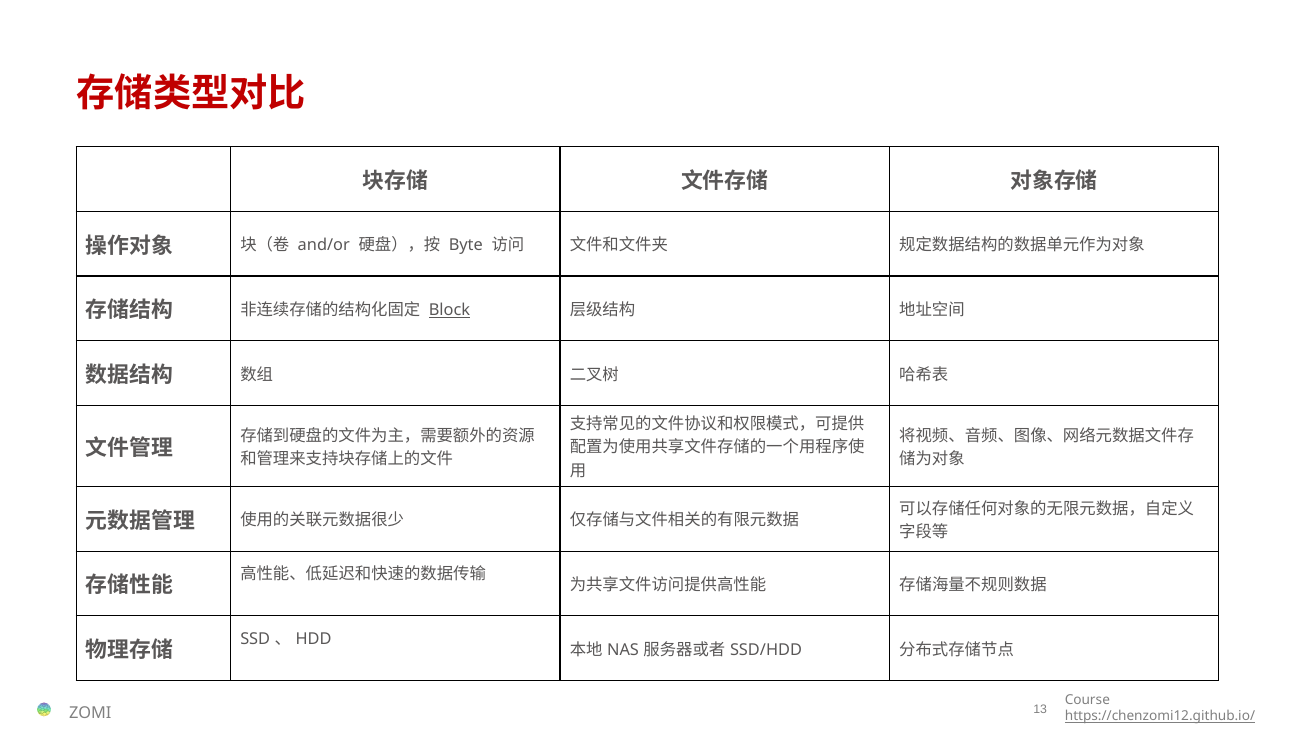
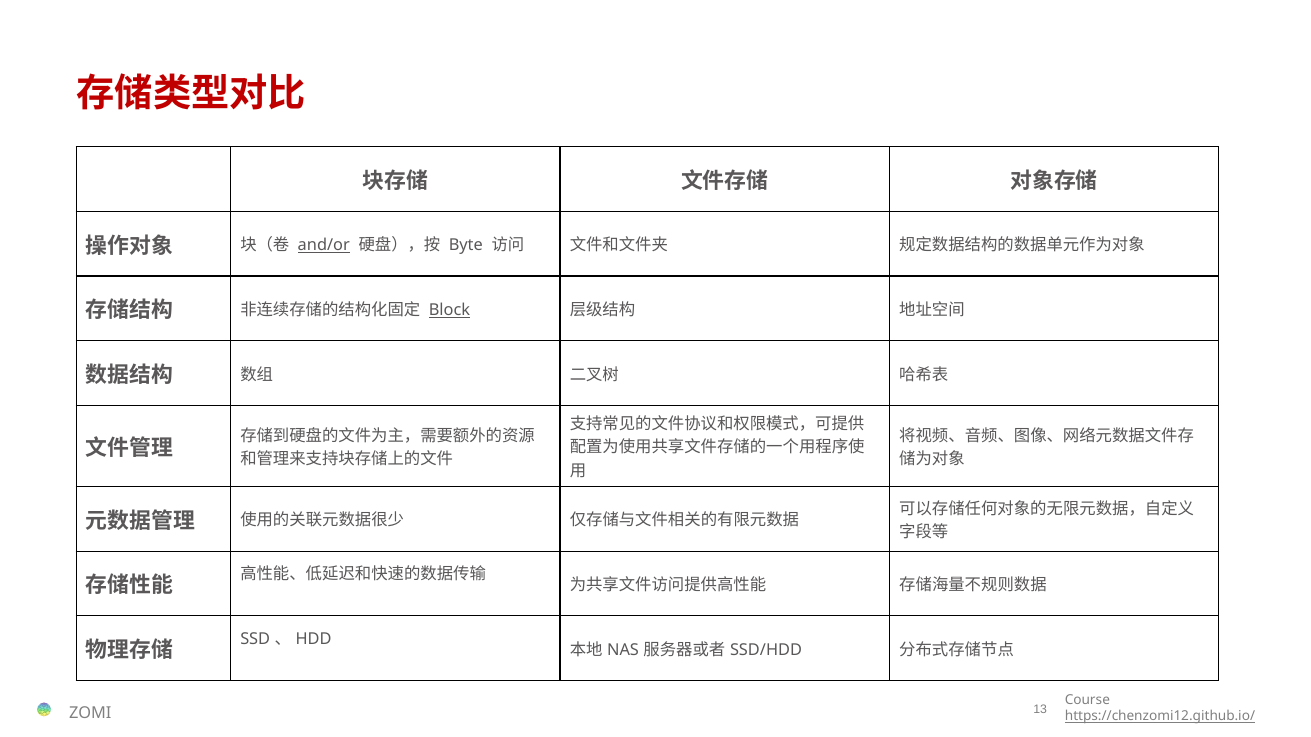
and/or underline: none -> present (324, 245)
